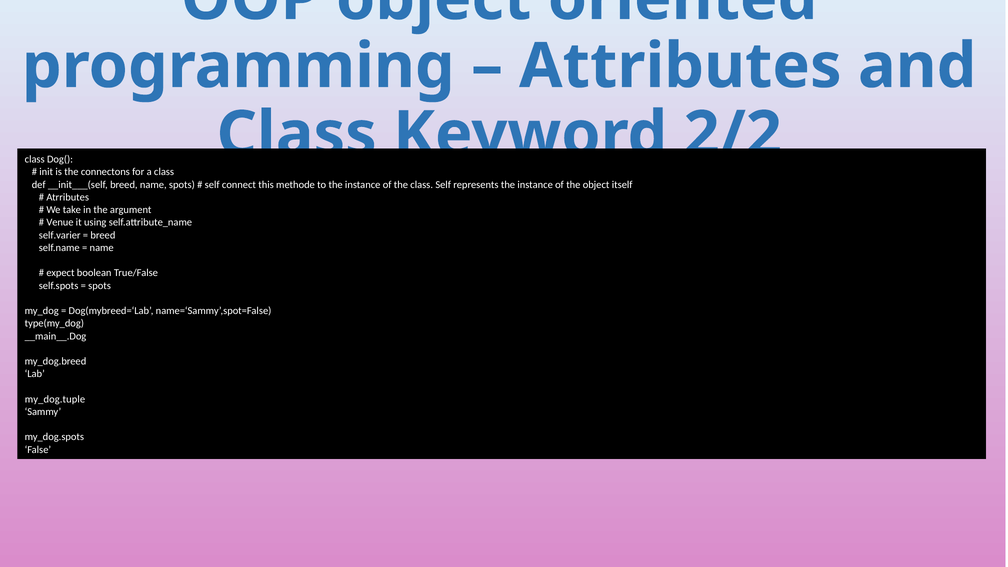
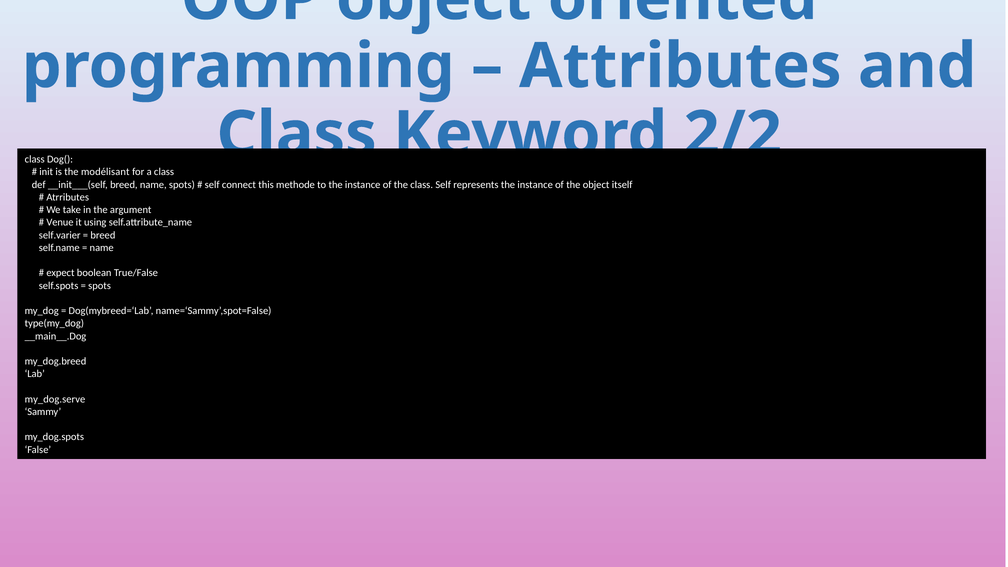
connectons: connectons -> modélisant (105, 172)
my_dog.tuple: my_dog.tuple -> my_dog.serve (55, 399)
